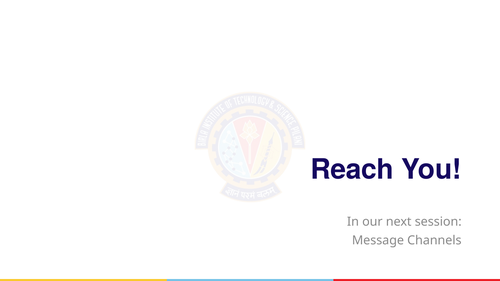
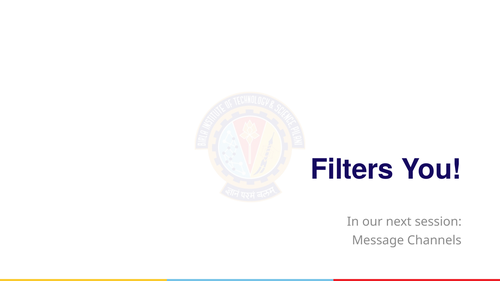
Reach: Reach -> Filters (352, 170)
